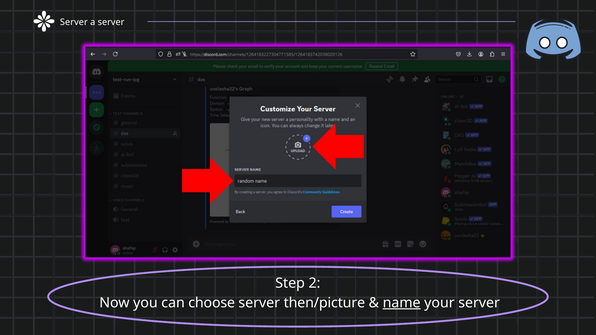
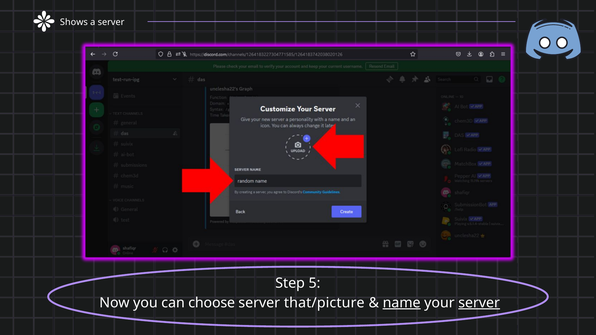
Server: Server -> Shows (74, 22)
2: 2 -> 5 (314, 283)
then/picture: then/picture -> that/picture (324, 303)
server underline: none -> present (479, 303)
